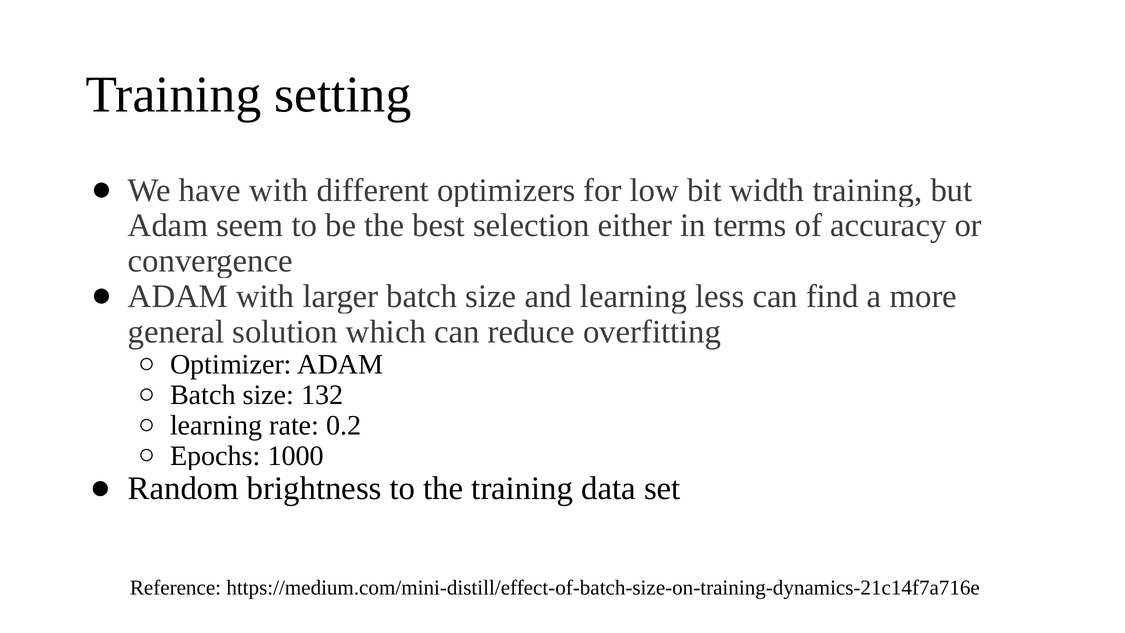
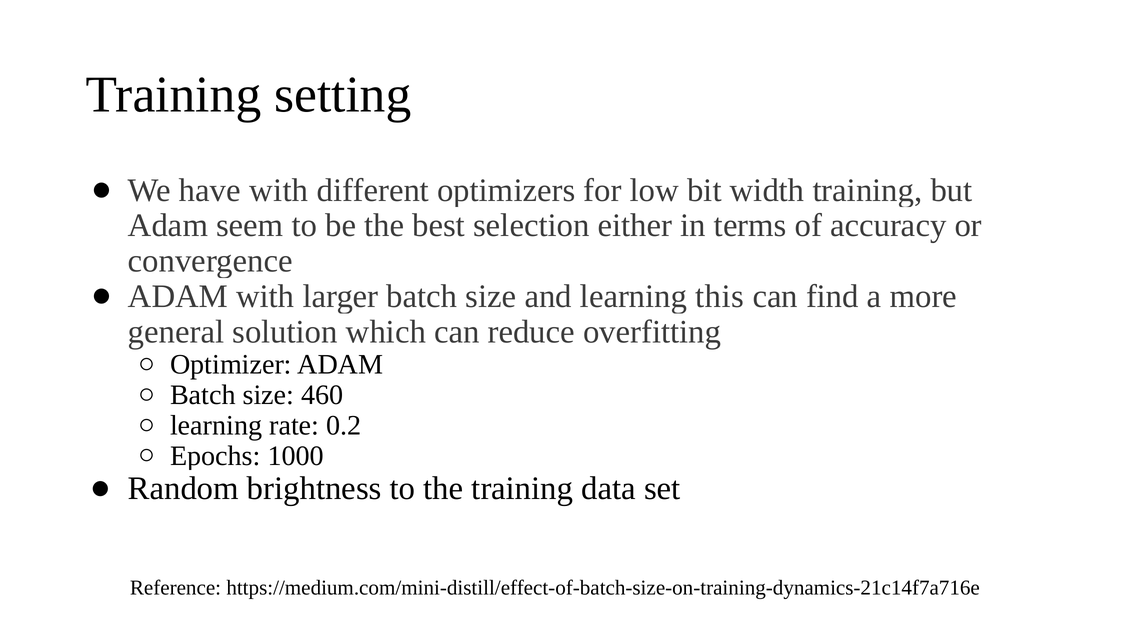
less: less -> this (720, 296)
132: 132 -> 460 (322, 395)
